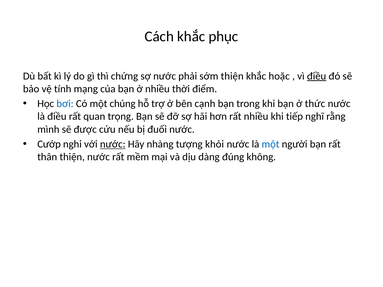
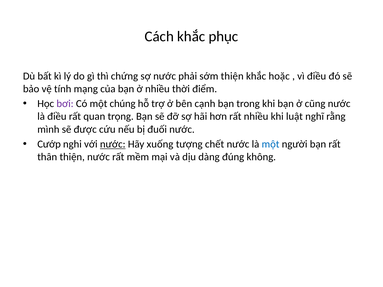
điều underline: present -> none (317, 76)
bơi colour: blue -> purple (65, 104)
thức: thức -> cũng (315, 104)
tiếp: tiếp -> luật (294, 117)
nhàng: nhàng -> xuống (160, 144)
khỏi: khỏi -> chết (215, 144)
